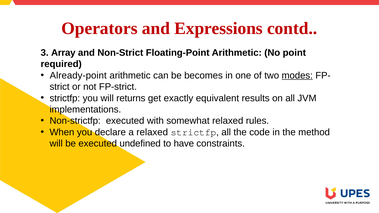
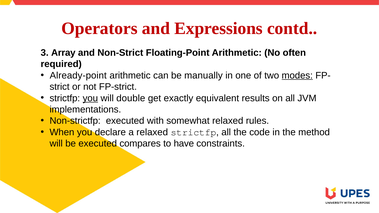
point: point -> often (294, 53)
becomes: becomes -> manually (203, 75)
you underline: none -> present (90, 98)
returns: returns -> double (131, 98)
undefined: undefined -> compares (140, 144)
